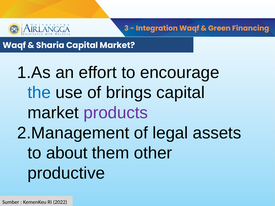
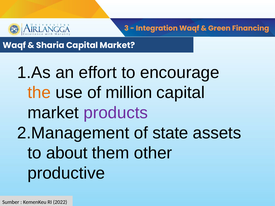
the colour: blue -> orange (39, 93)
brings: brings -> million (129, 93)
legal: legal -> state (170, 133)
